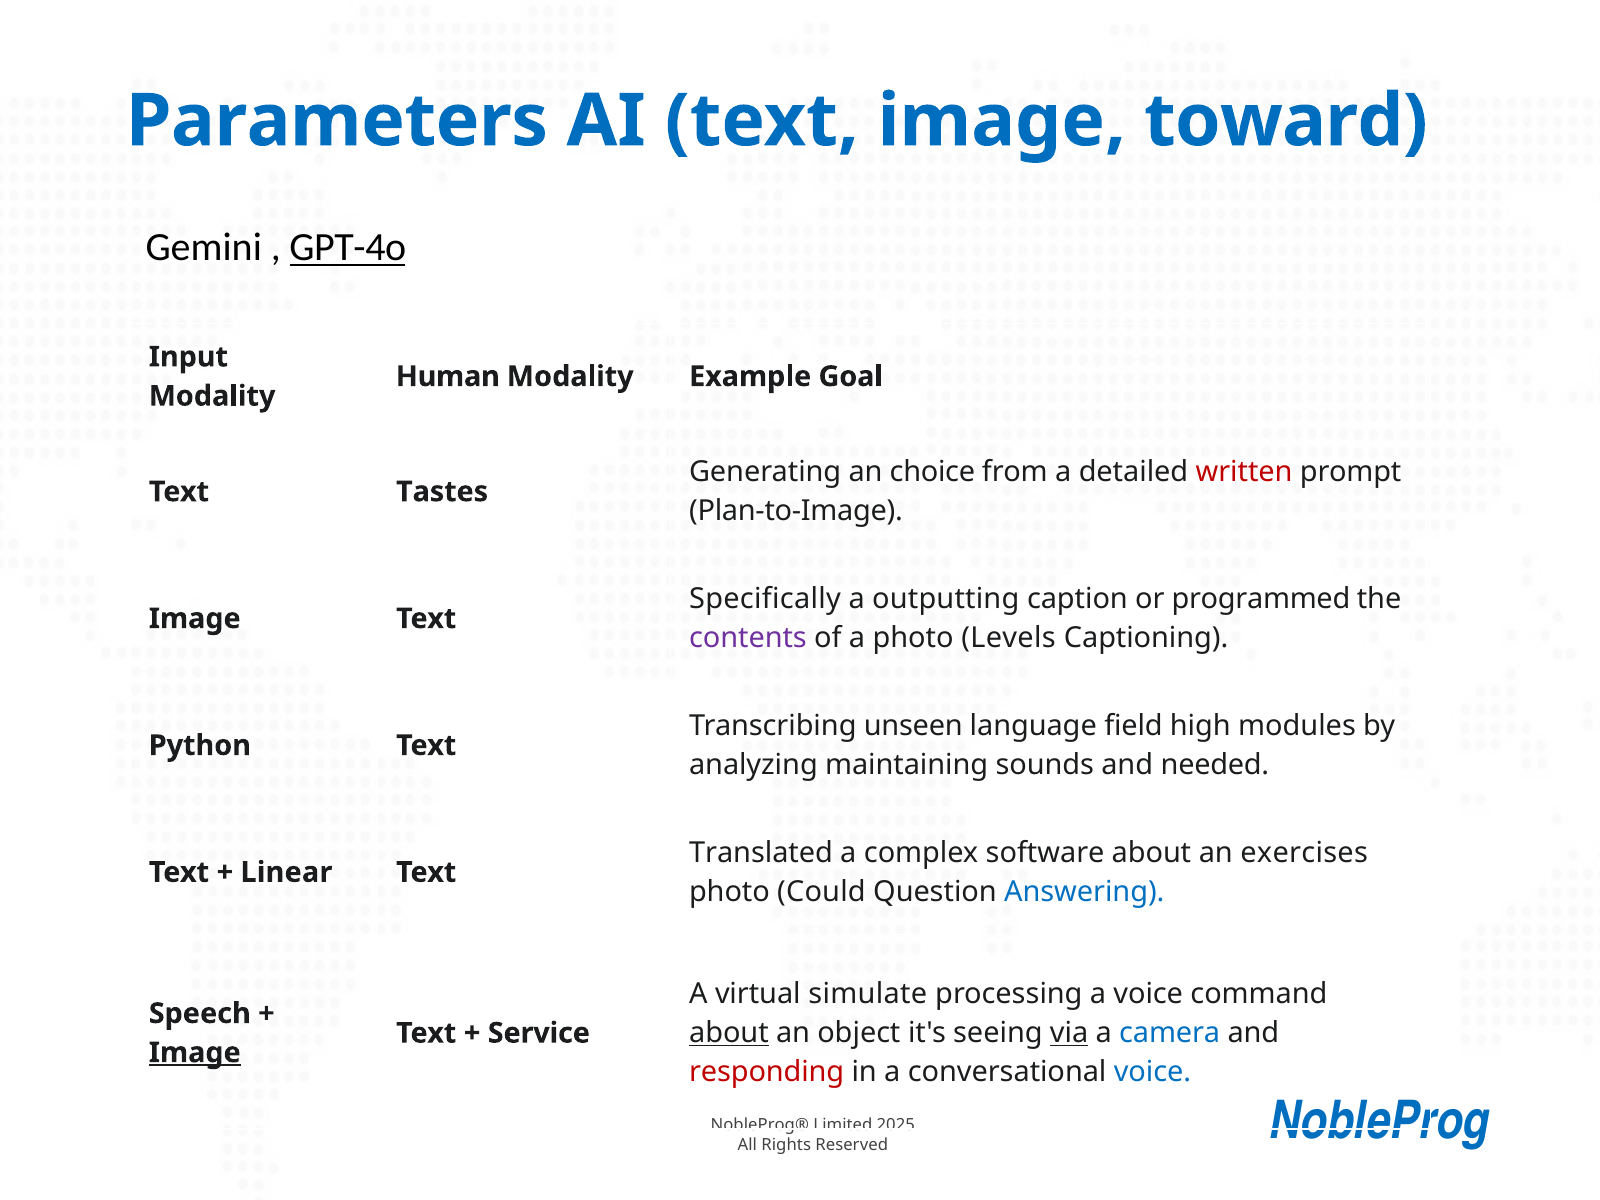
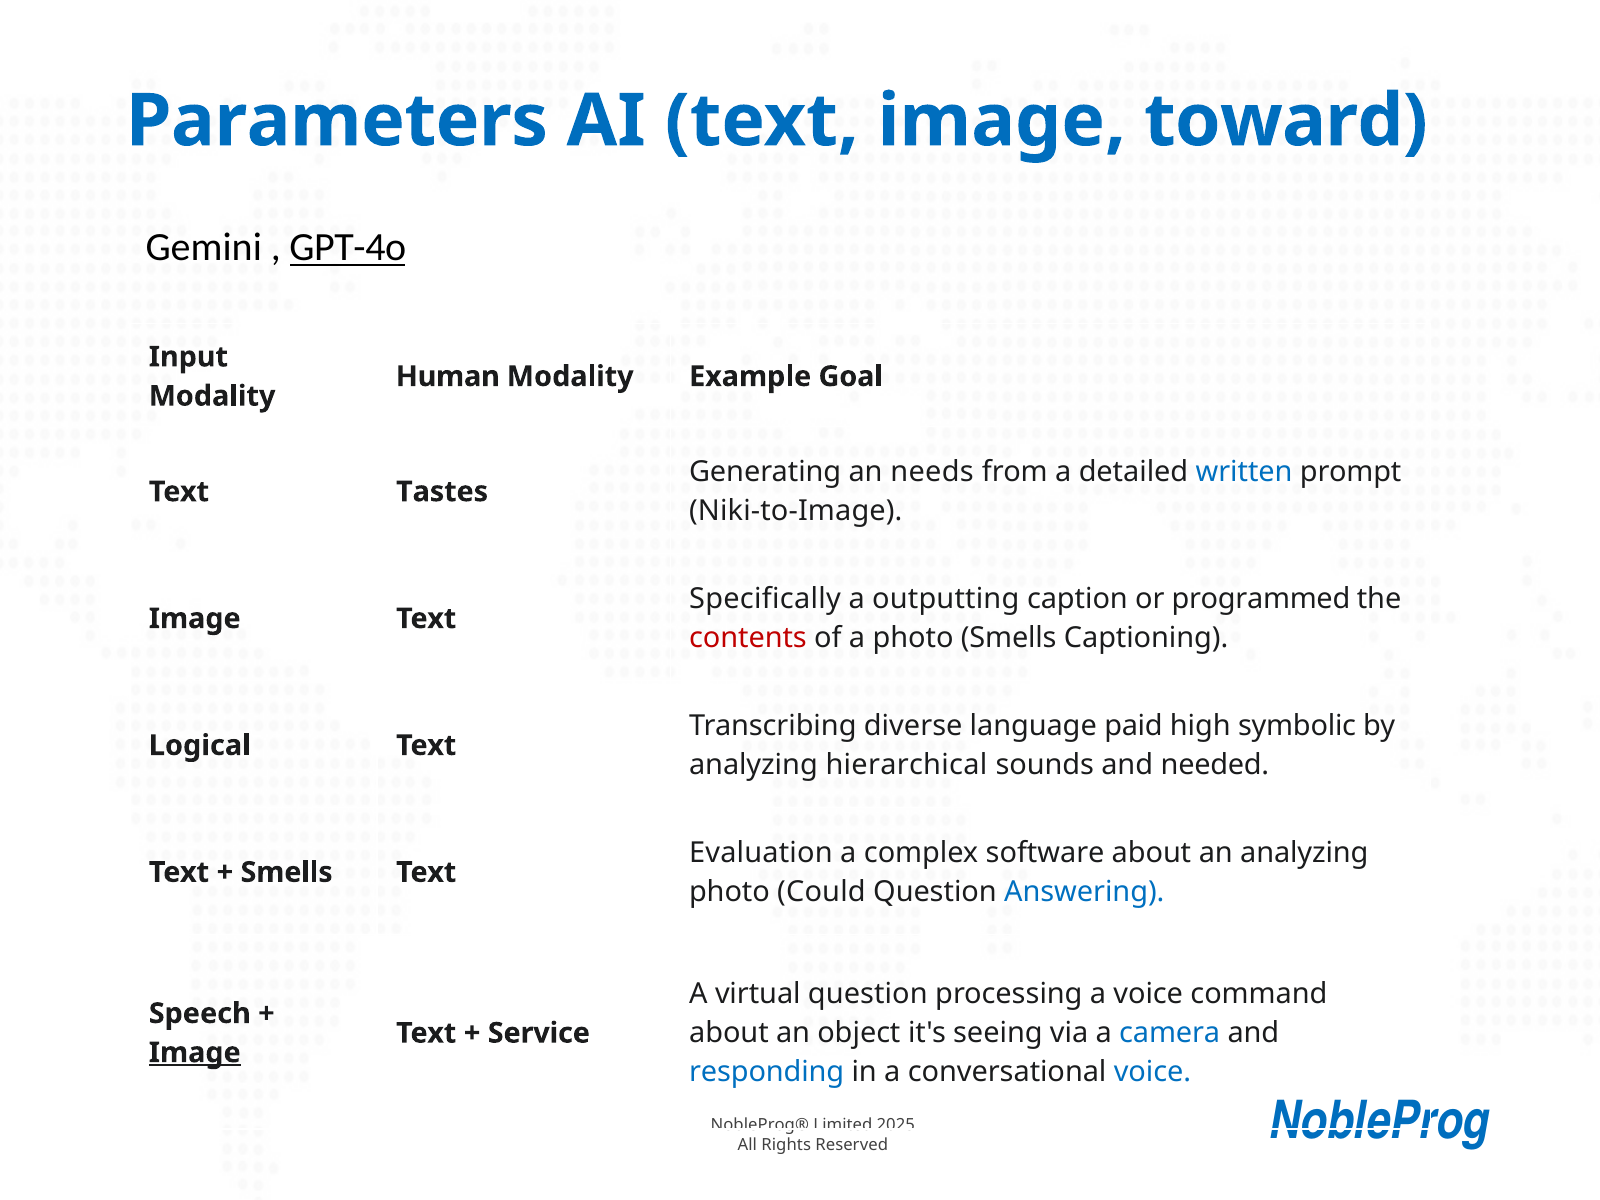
choice: choice -> needs (932, 472)
written colour: red -> blue (1244, 472)
Plan-to-Image: Plan-to-Image -> Niki-to-Image (796, 511)
contents colour: purple -> red (748, 638)
photo Levels: Levels -> Smells (1009, 638)
unseen: unseen -> diverse (913, 726)
field: field -> paid (1133, 726)
modules: modules -> symbolic (1297, 726)
Python: Python -> Logical (200, 745)
maintaining: maintaining -> hierarchical (906, 765)
Translated: Translated -> Evaluation (761, 853)
an exercises: exercises -> analyzing (1304, 853)
Linear: Linear -> Smells (287, 872)
virtual simulate: simulate -> question (868, 994)
about underline: present -> none (729, 1033)
via underline: present -> none (1069, 1033)
responding colour: red -> blue (767, 1072)
